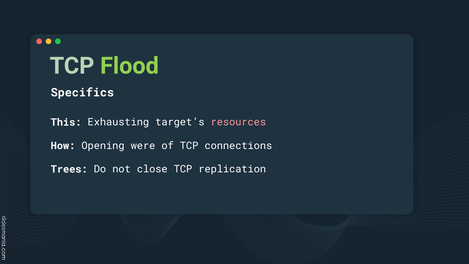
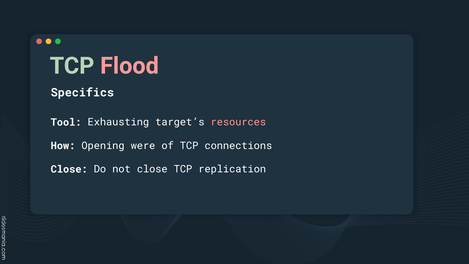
Flood colour: light green -> pink (129, 66)
This: This -> Tool (66, 122)
Trees: Trees -> Close (69, 169)
